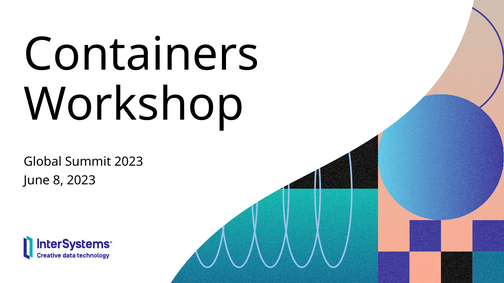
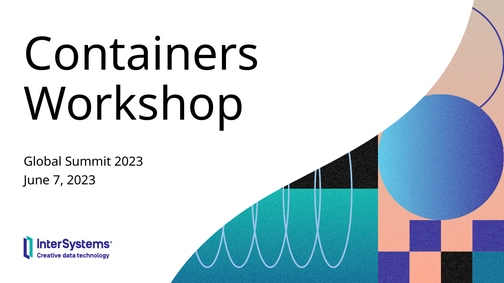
8: 8 -> 7 (58, 181)
